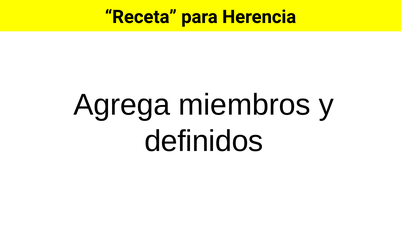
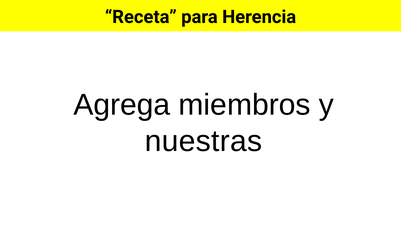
definidos: definidos -> nuestras (204, 141)
